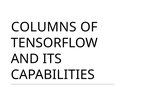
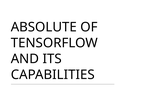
COLUMNS: COLUMNS -> ABSOLUTE (44, 27)
